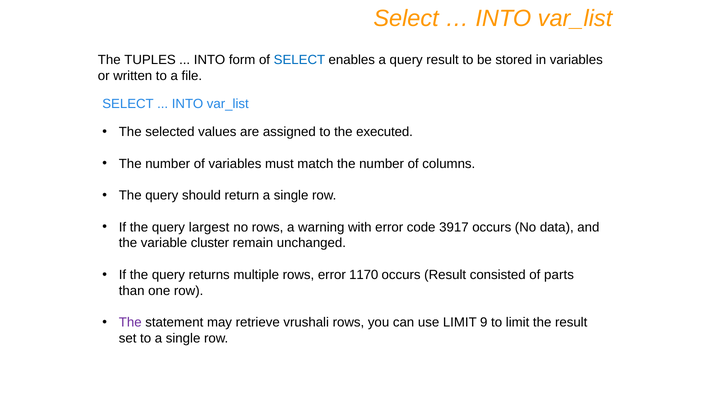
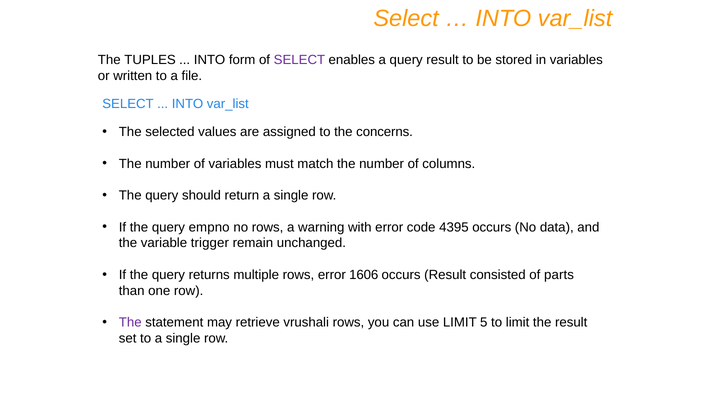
SELECT colour: blue -> purple (299, 60)
executed: executed -> concerns (385, 132)
largest: largest -> empno (209, 227)
3917: 3917 -> 4395 (454, 227)
cluster: cluster -> trigger (210, 243)
1170: 1170 -> 1606 (364, 275)
9: 9 -> 5 (484, 323)
